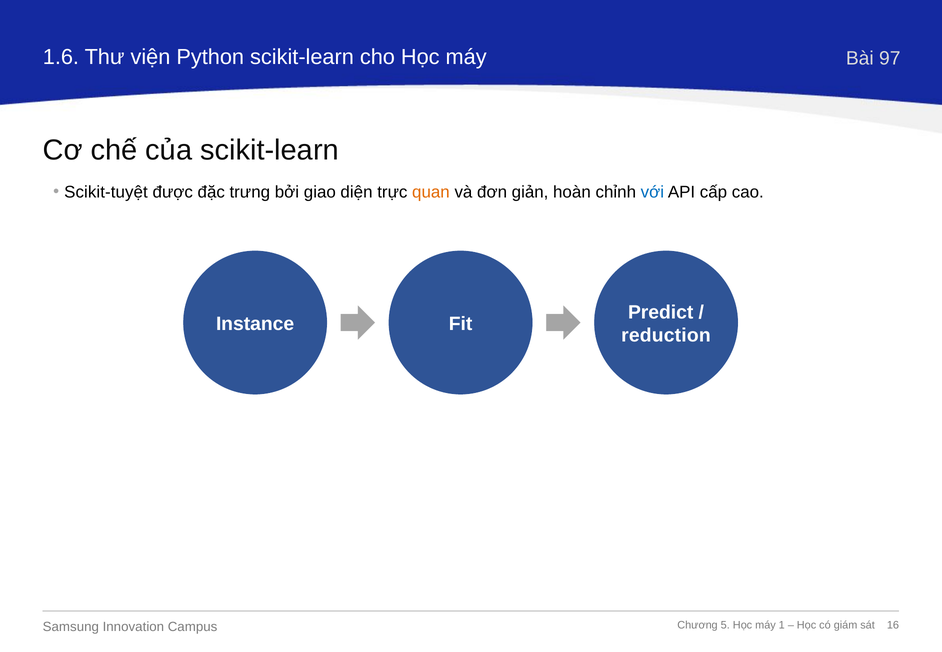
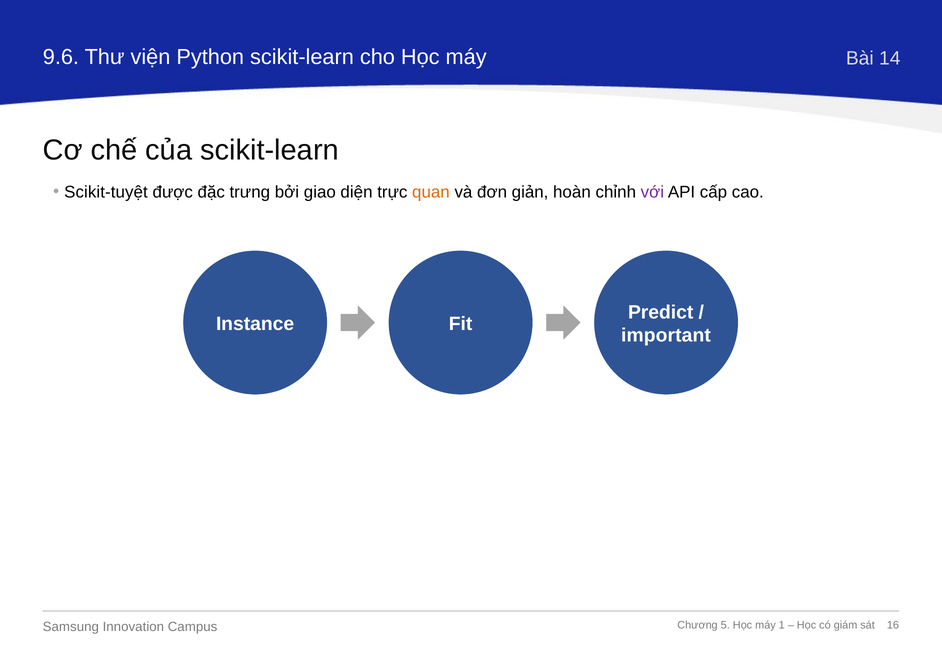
1.6: 1.6 -> 9.6 (61, 57)
97: 97 -> 14 (890, 59)
với colour: blue -> purple (652, 192)
reduction: reduction -> important (666, 336)
